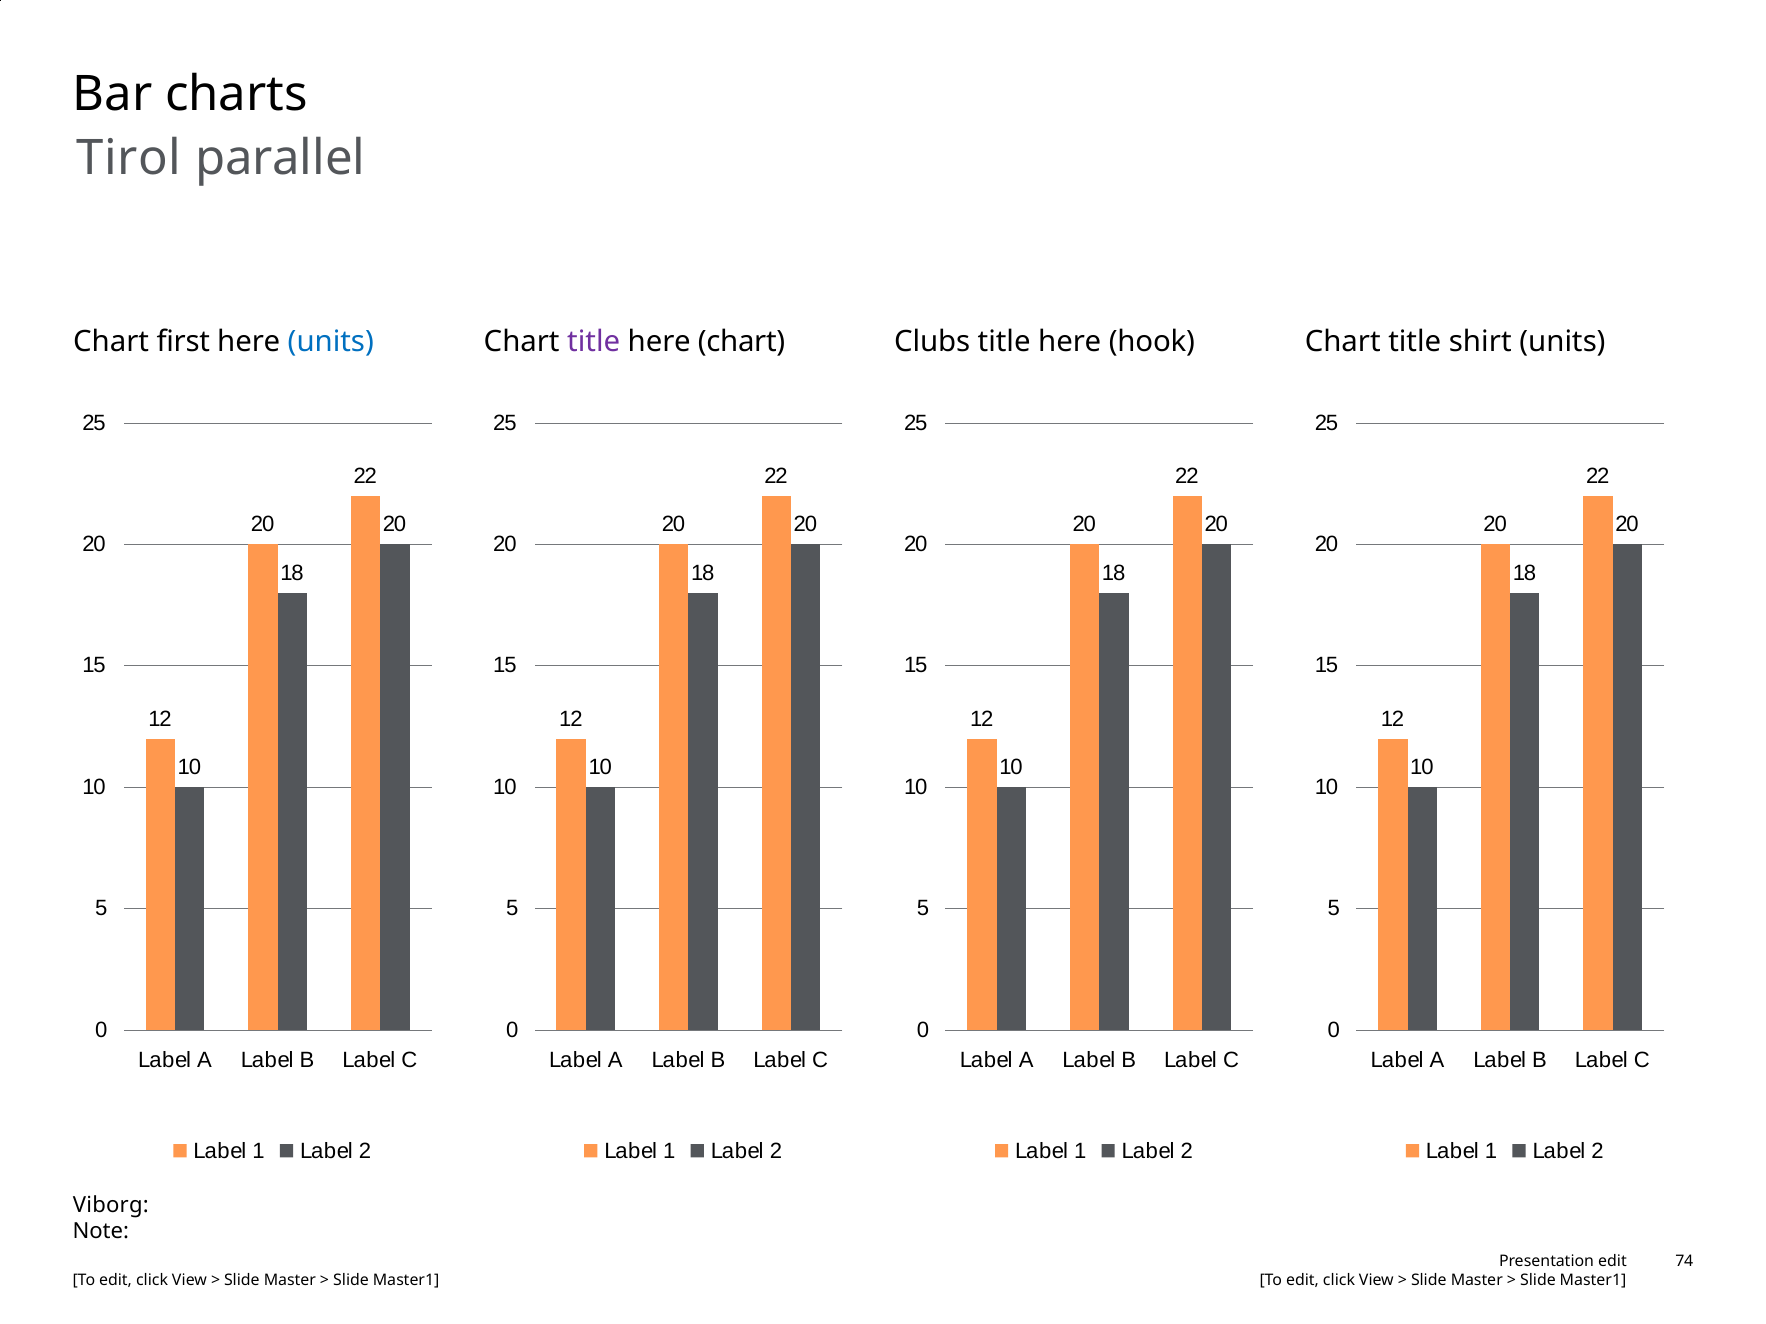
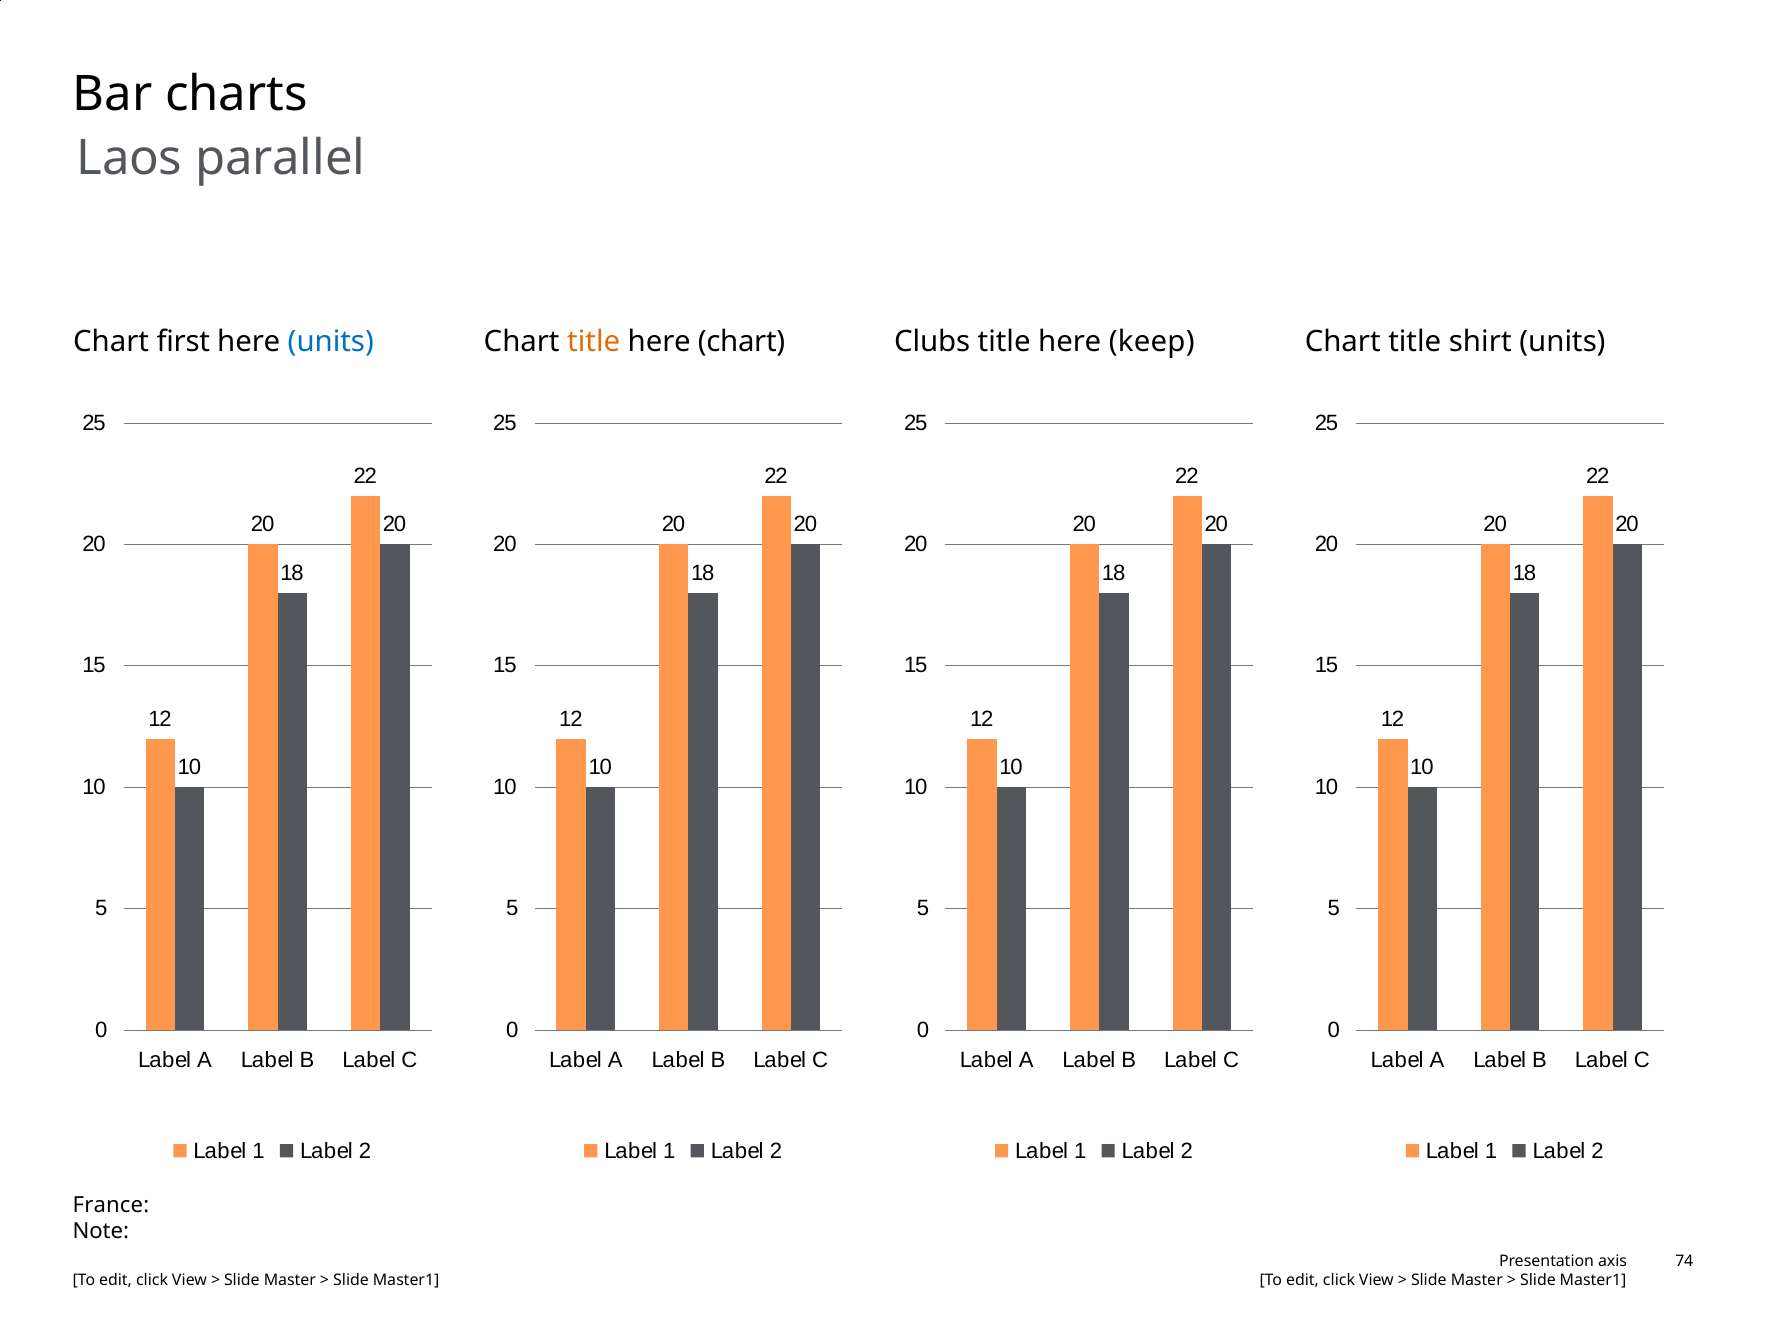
Tirol: Tirol -> Laos (129, 159)
title colour: purple -> orange (594, 342)
hook: hook -> keep (1152, 342)
Viborg: Viborg -> France (111, 1205)
edit: edit -> axis (1613, 1262)
